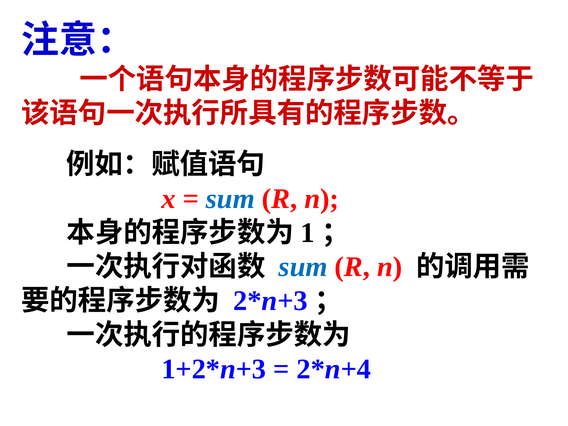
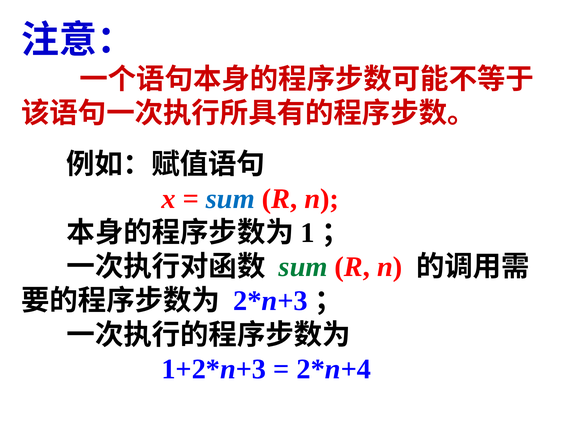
sum colour: blue -> green (303, 267)
